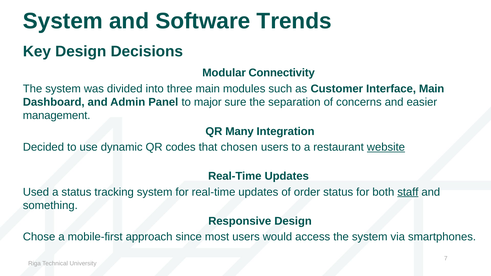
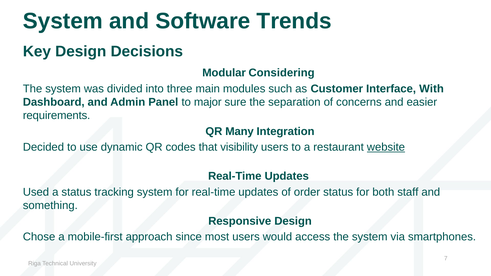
Connectivity: Connectivity -> Considering (282, 73)
Interface Main: Main -> With (432, 89)
management: management -> requirements (57, 116)
chosen: chosen -> visibility (239, 147)
staff underline: present -> none (408, 192)
